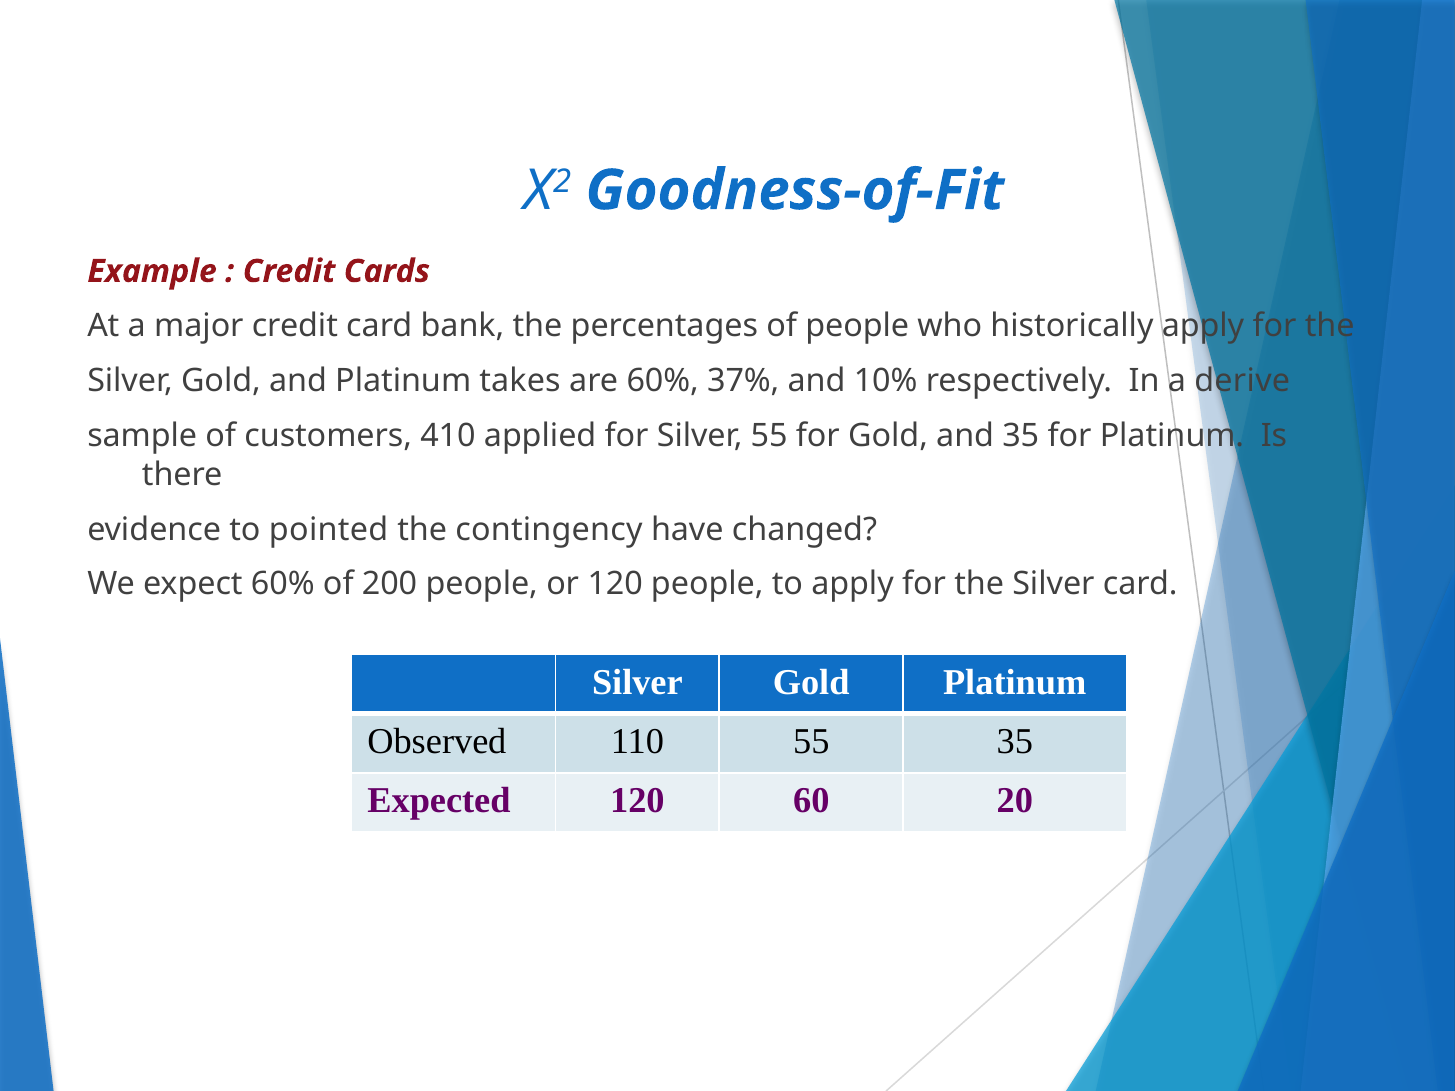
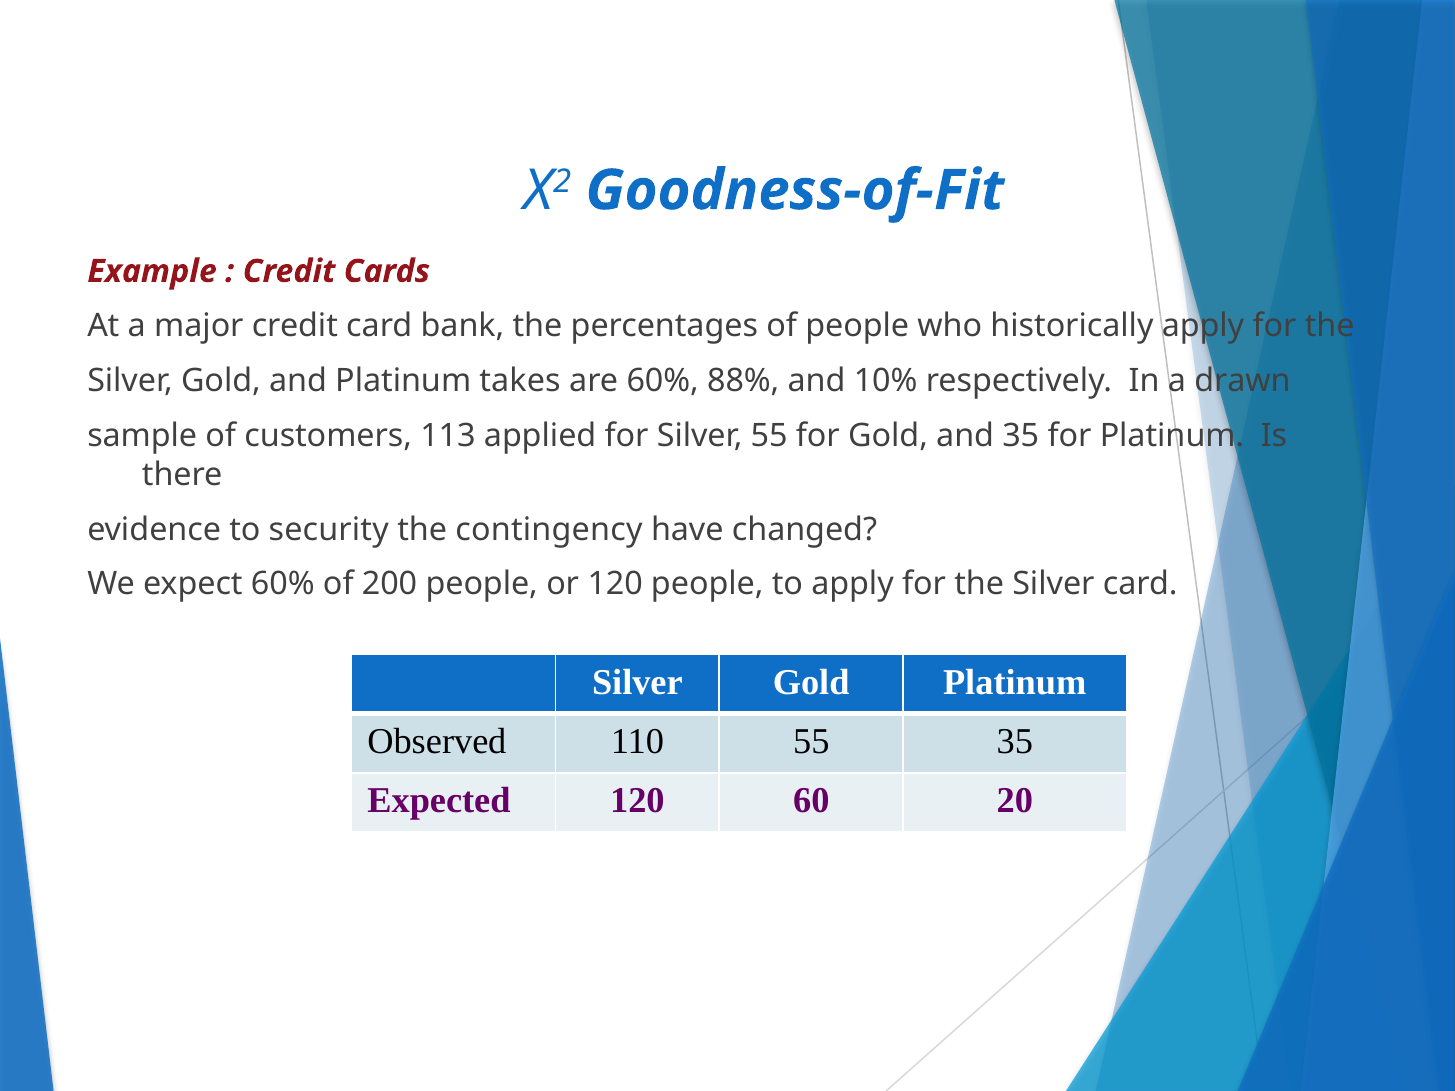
37%: 37% -> 88% (743, 381)
derive: derive -> drawn (1242, 381)
410: 410 -> 113 (448, 436)
pointed: pointed -> security (329, 530)
